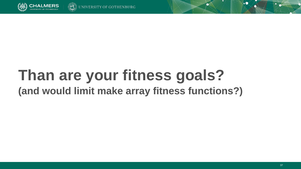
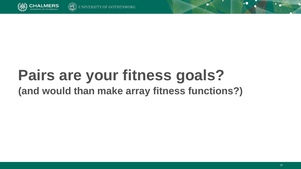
Than: Than -> Pairs (37, 76)
limit: limit -> than (84, 91)
